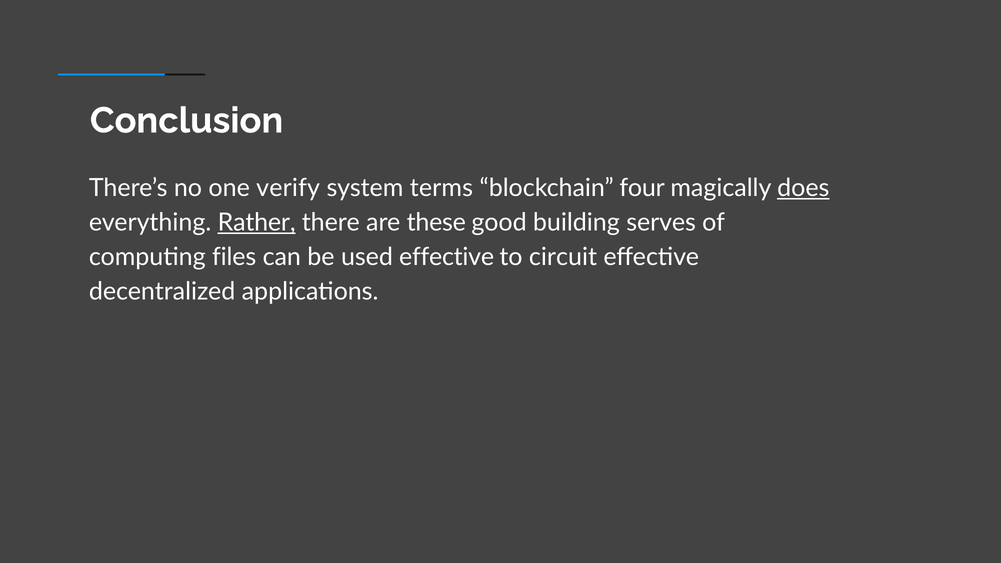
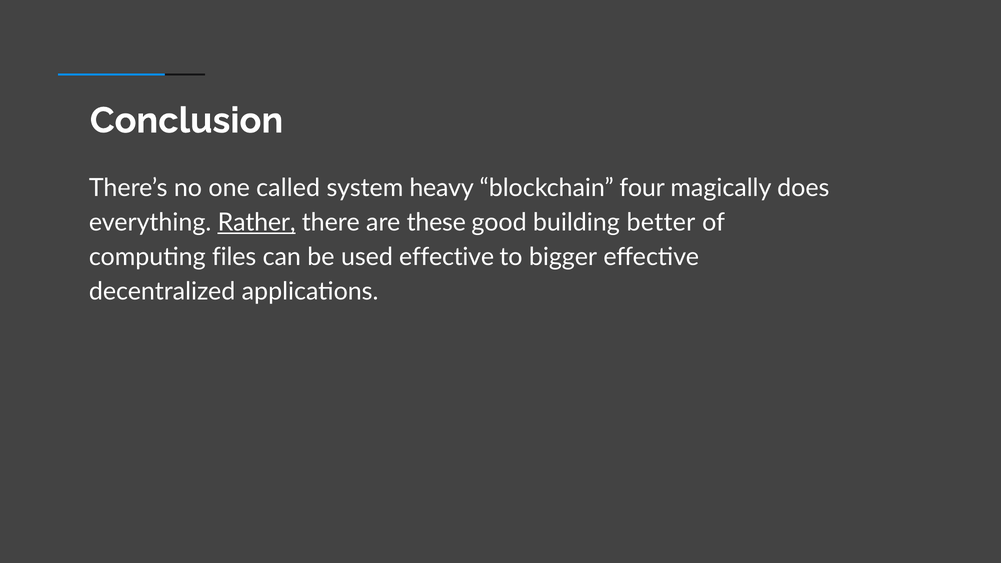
verify: verify -> called (288, 188)
terms: terms -> heavy (442, 188)
does underline: present -> none (803, 188)
serves: serves -> better (661, 223)
circuit: circuit -> bigger (563, 257)
